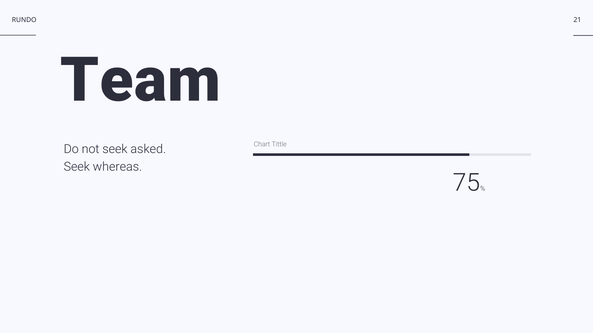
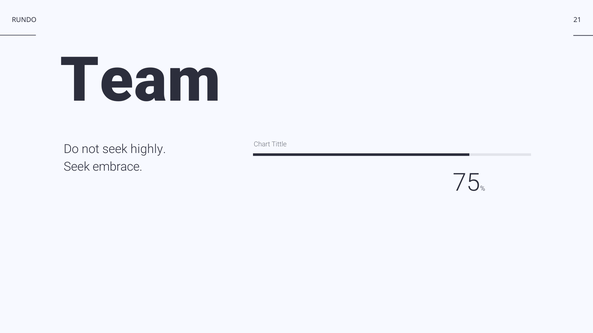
asked: asked -> highly (148, 149)
whereas: whereas -> embrace (118, 167)
